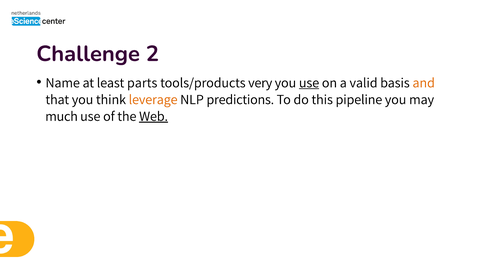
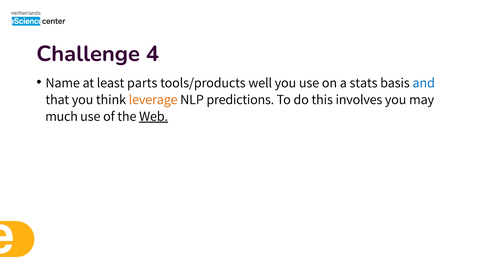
2: 2 -> 4 (152, 54)
very: very -> well (260, 83)
use underline: present -> none (309, 83)
valid: valid -> stats (364, 83)
and colour: orange -> blue (424, 83)
pipeline: pipeline -> involves (359, 100)
